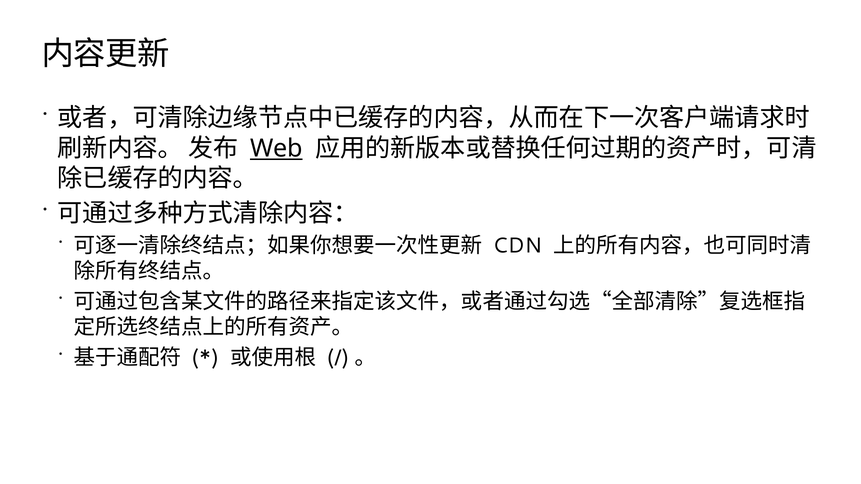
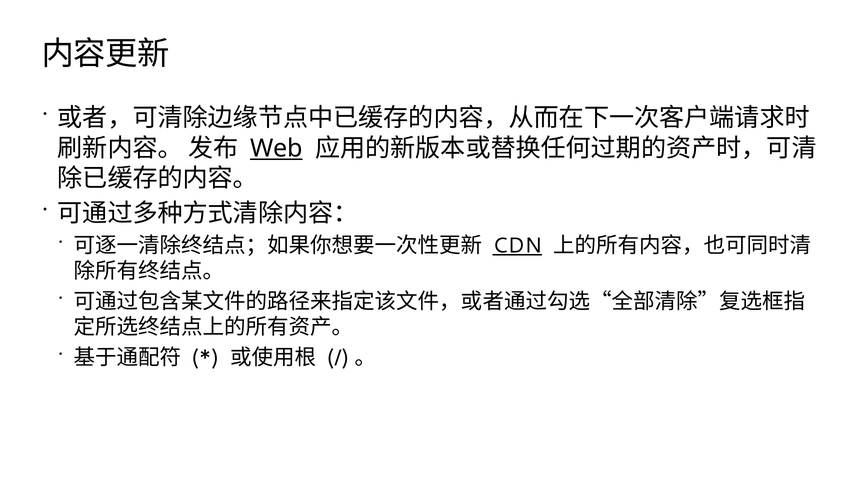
CDN underline: none -> present (517, 246)
